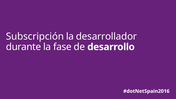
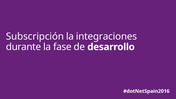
desarrollador: desarrollador -> integraciones (106, 36)
